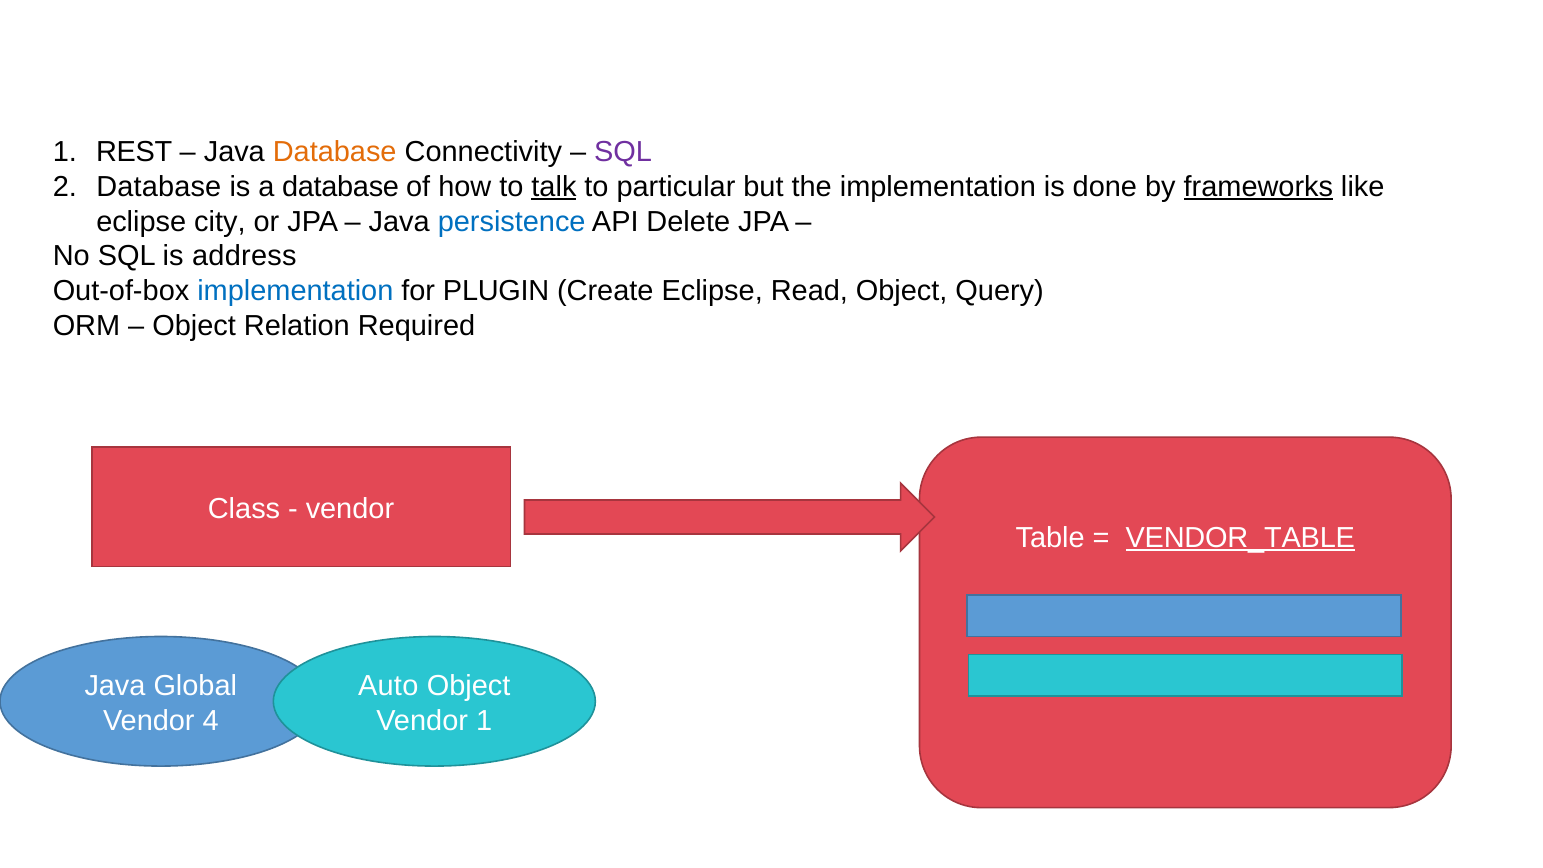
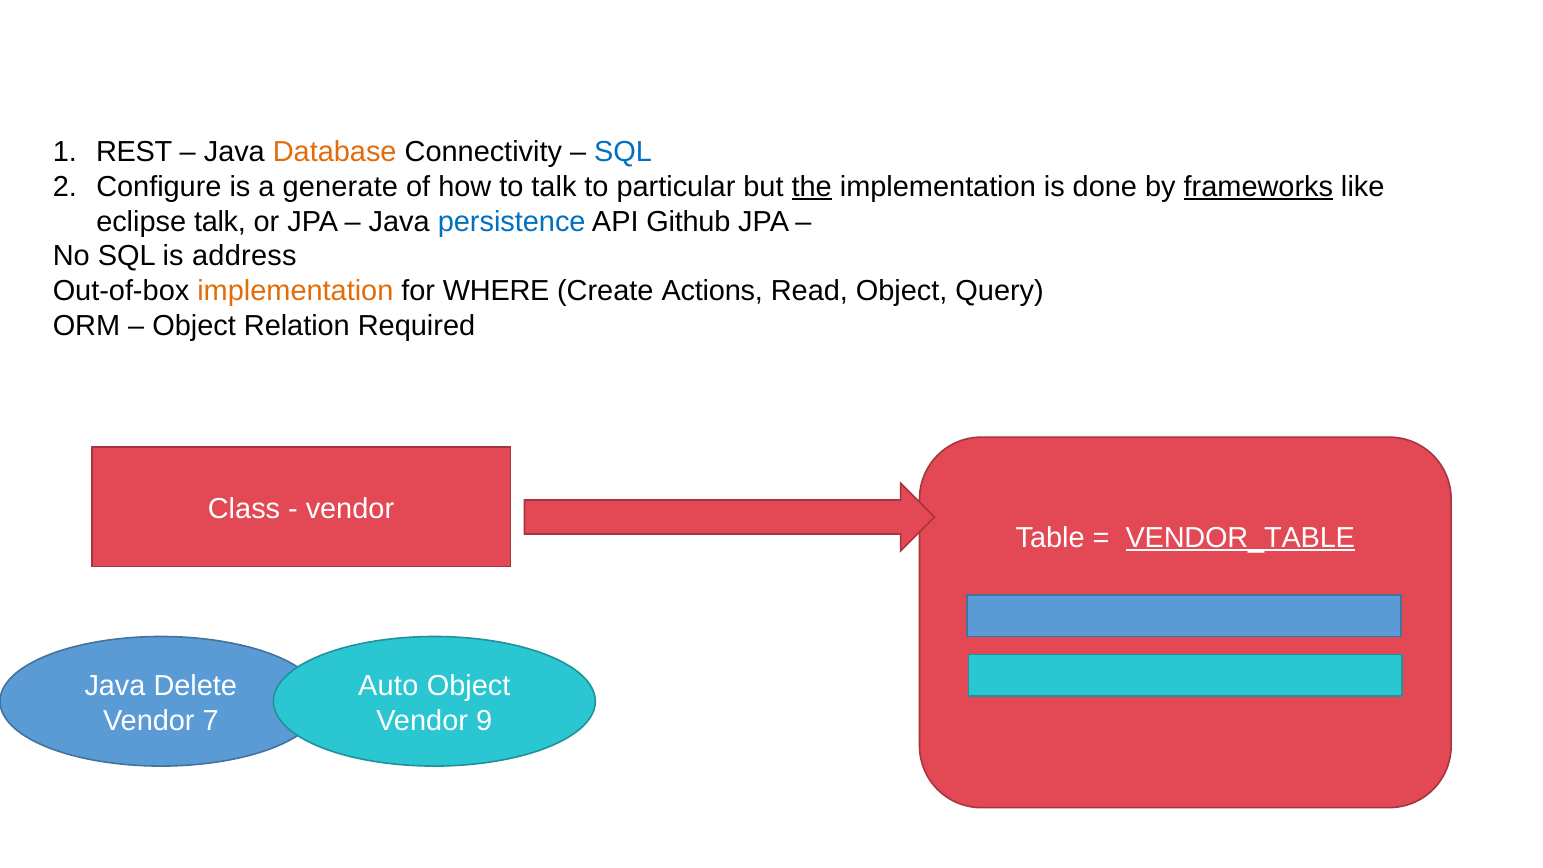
SQL colour: purple -> blue (623, 152)
2 Database: Database -> Configure (159, 187)
a database: database -> generate (340, 187)
talk underline: present -> none (554, 187)
the underline: none -> present (812, 187)
eclipse city: city -> talk (220, 221)
Delete: Delete -> Github (688, 221)
implementation colour: blue -> orange (295, 291)
PLUGIN: PLUGIN -> WHERE (496, 291)
Create Eclipse: Eclipse -> Actions (712, 291)
Global: Global -> Delete (195, 686)
4: 4 -> 7 (211, 721)
Vendor 1: 1 -> 9 (484, 721)
